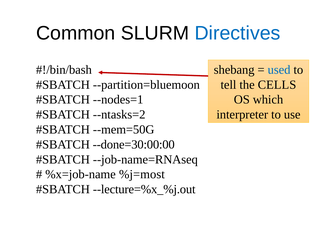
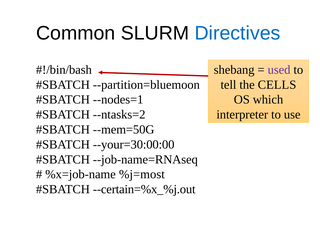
used colour: blue -> purple (279, 70)
--done=30:00:00: --done=30:00:00 -> --your=30:00:00 (134, 144)
--lecture=%x_%j.out: --lecture=%x_%j.out -> --certain=%x_%j.out (144, 189)
